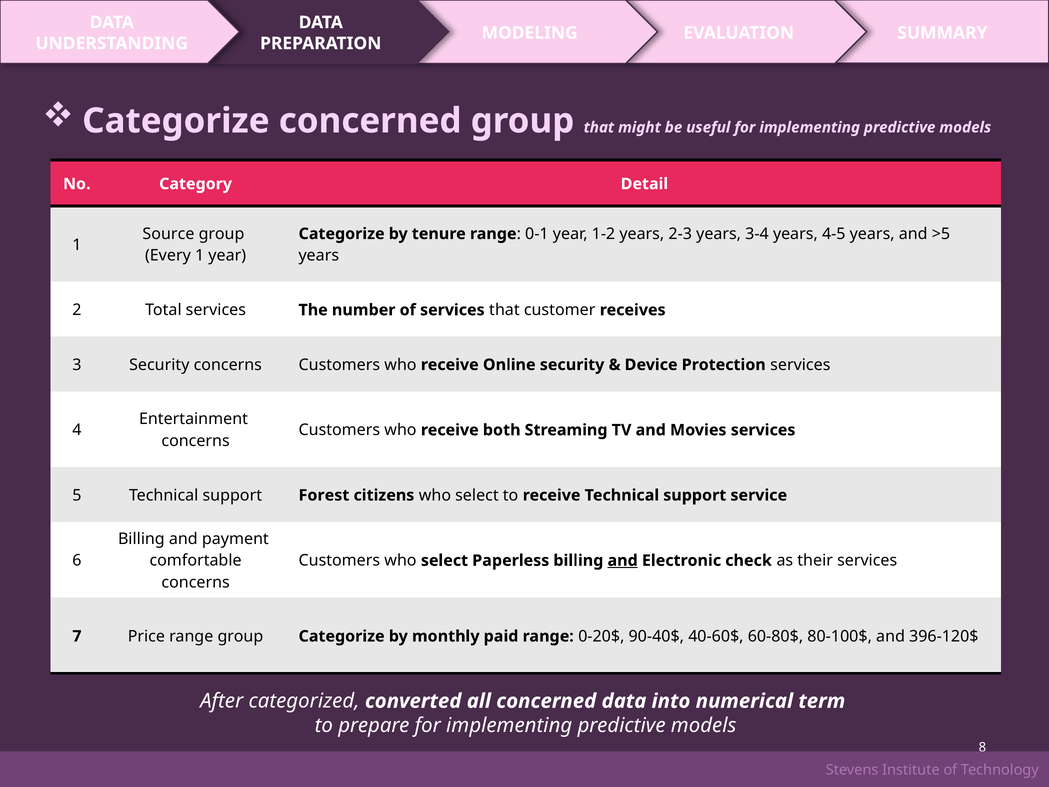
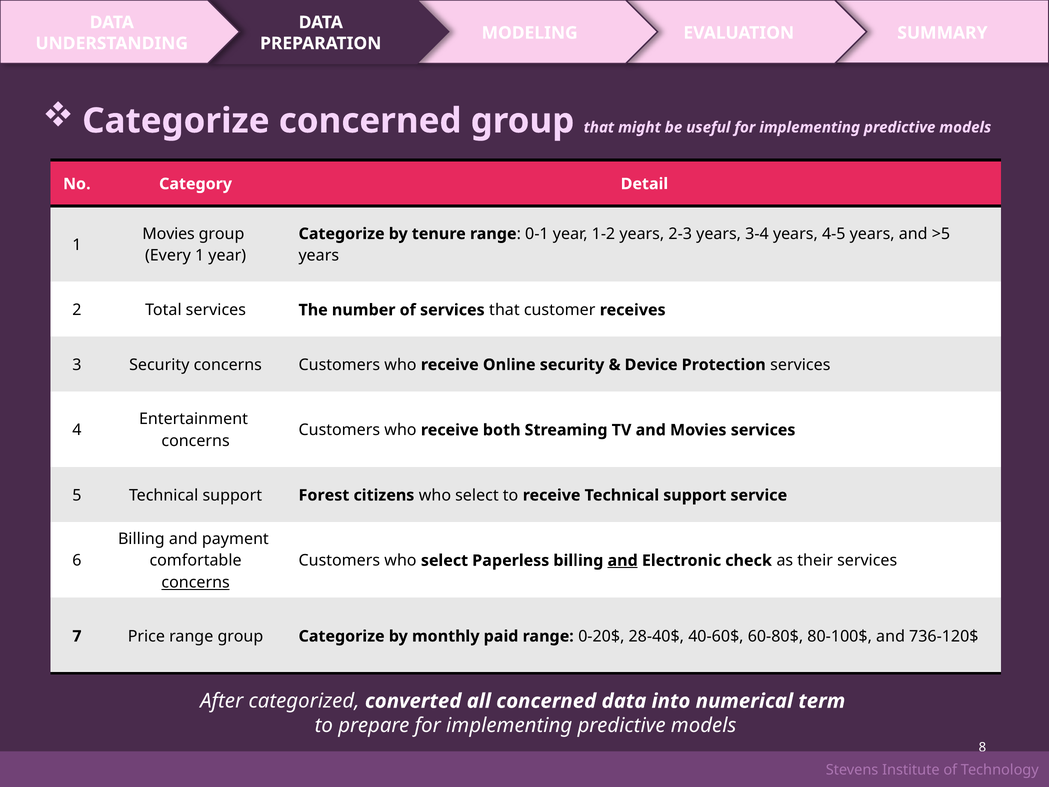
Source: Source -> Movies (169, 234)
concerns underline: none -> present (196, 582)
90-40$: 90-40$ -> 28-40$ (656, 636)
396-120$: 396-120$ -> 736-120$ (944, 636)
